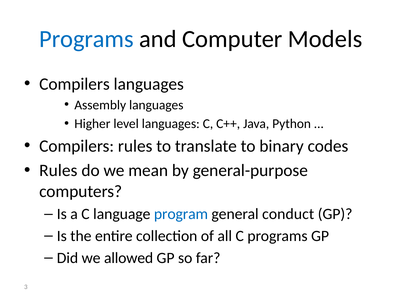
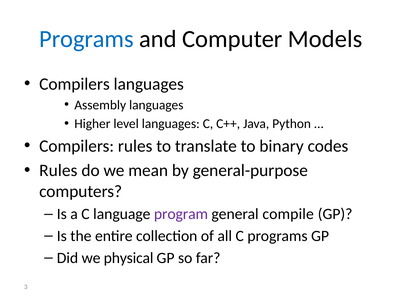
program colour: blue -> purple (181, 214)
conduct: conduct -> compile (288, 214)
allowed: allowed -> physical (129, 258)
